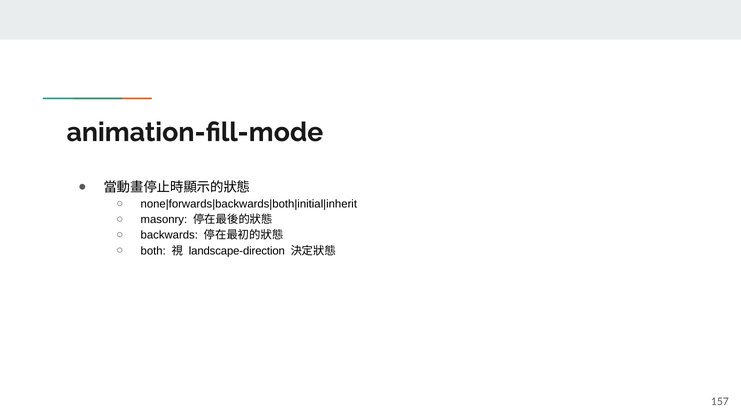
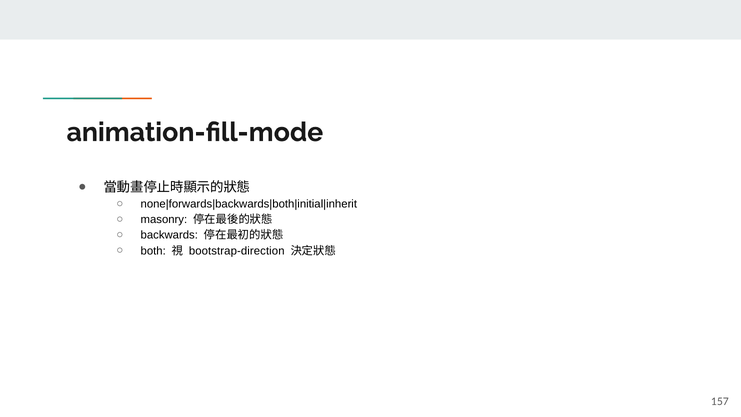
landscape-direction: landscape-direction -> bootstrap-direction (237, 251)
